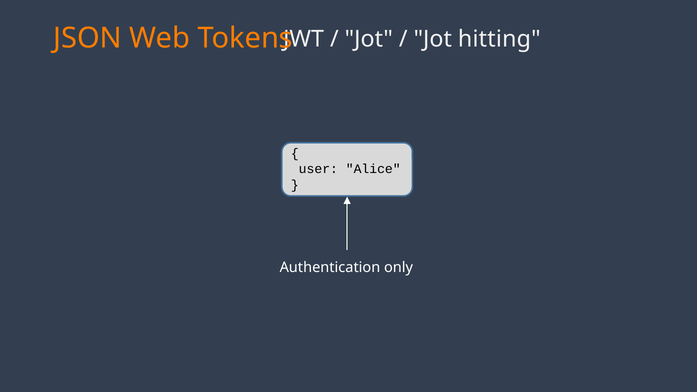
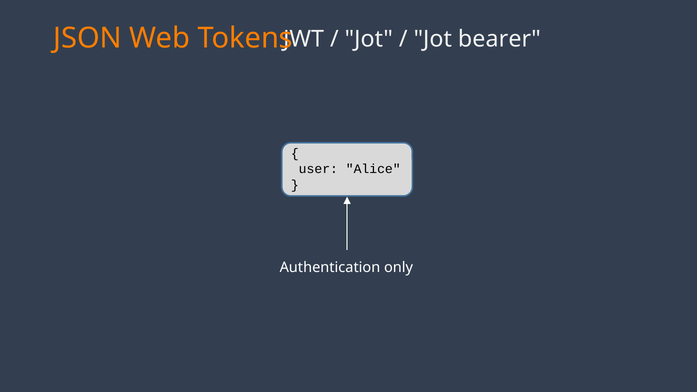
hitting: hitting -> bearer (499, 39)
